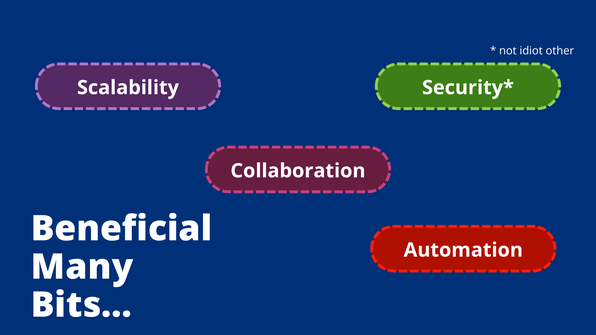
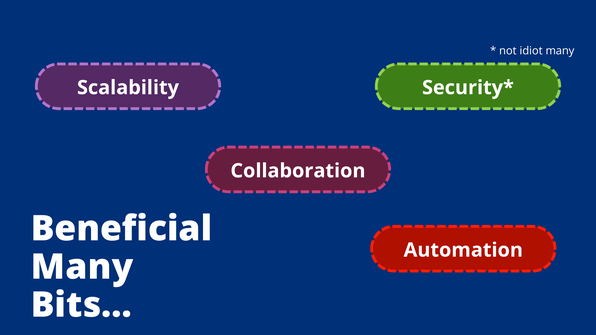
idiot other: other -> many (560, 51)
